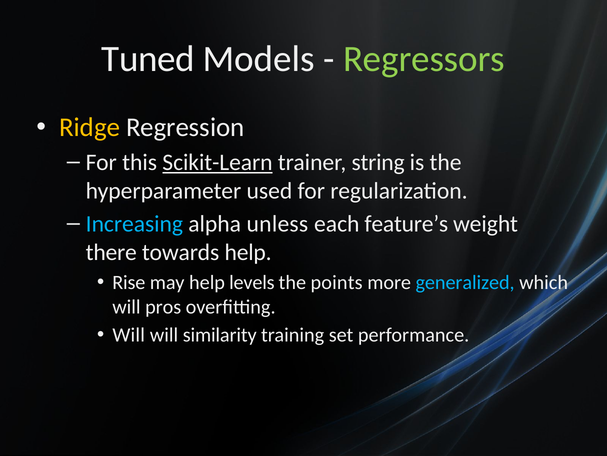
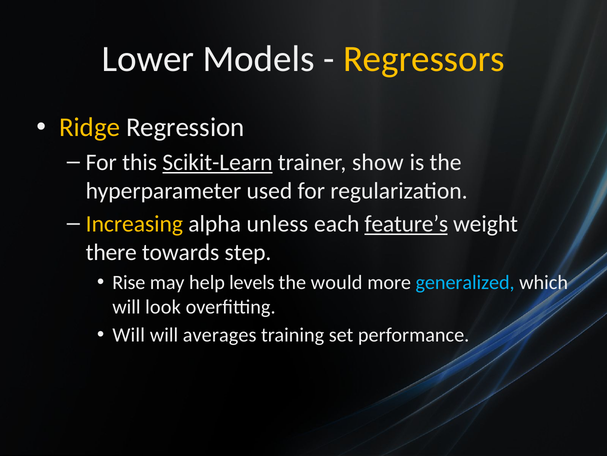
Tuned: Tuned -> Lower (148, 59)
Regressors colour: light green -> yellow (424, 59)
string: string -> show (378, 162)
Increasing colour: light blue -> yellow (134, 224)
feature’s underline: none -> present (406, 224)
towards help: help -> step (248, 252)
points: points -> would (337, 282)
pros: pros -> look (163, 306)
similarity: similarity -> averages (220, 335)
